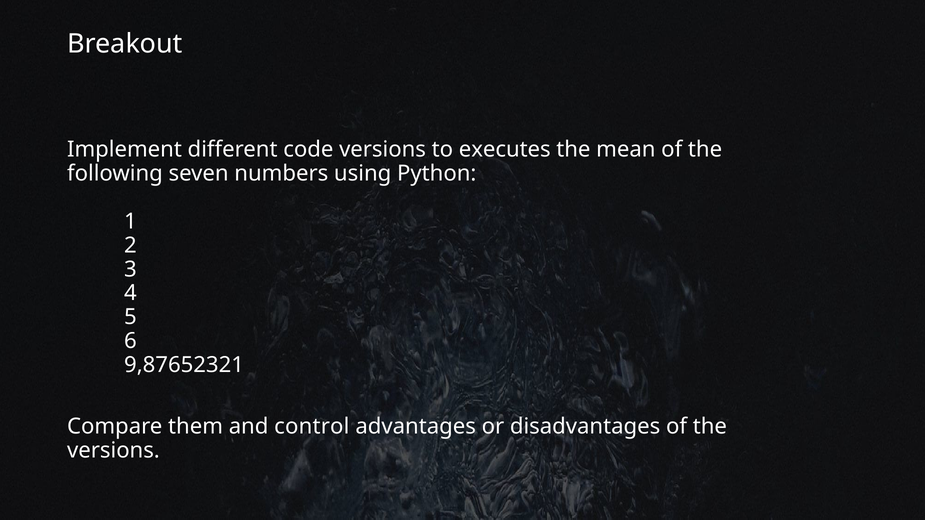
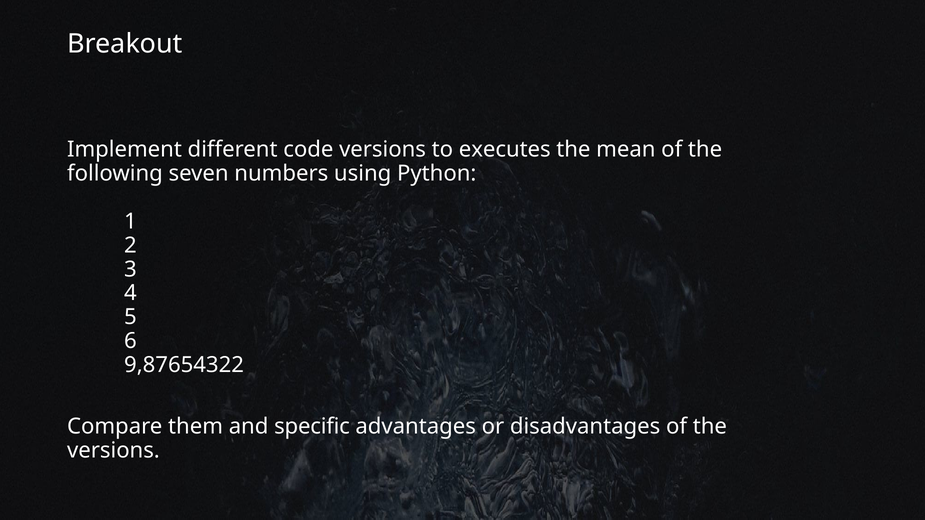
9,87652321: 9,87652321 -> 9,87654322 (184, 365)
control: control -> specific (312, 427)
